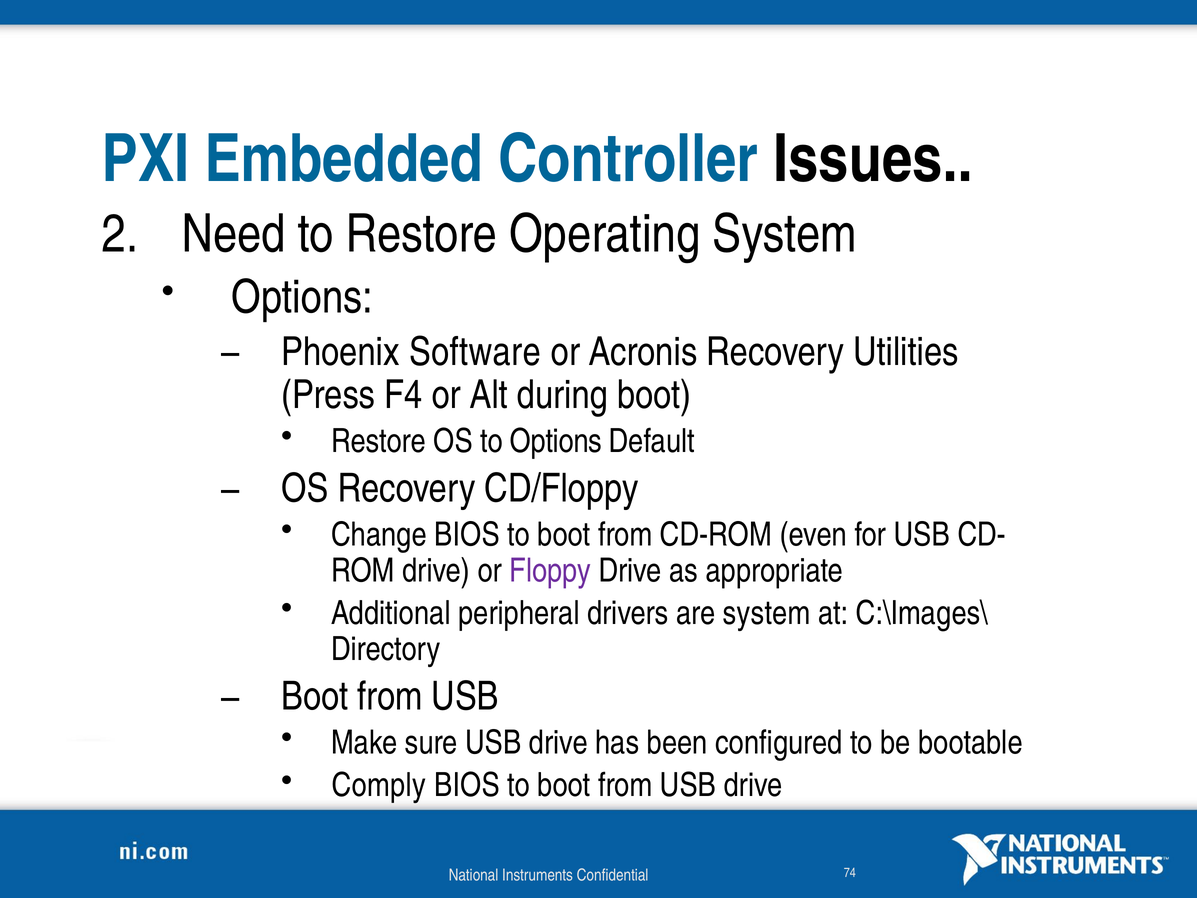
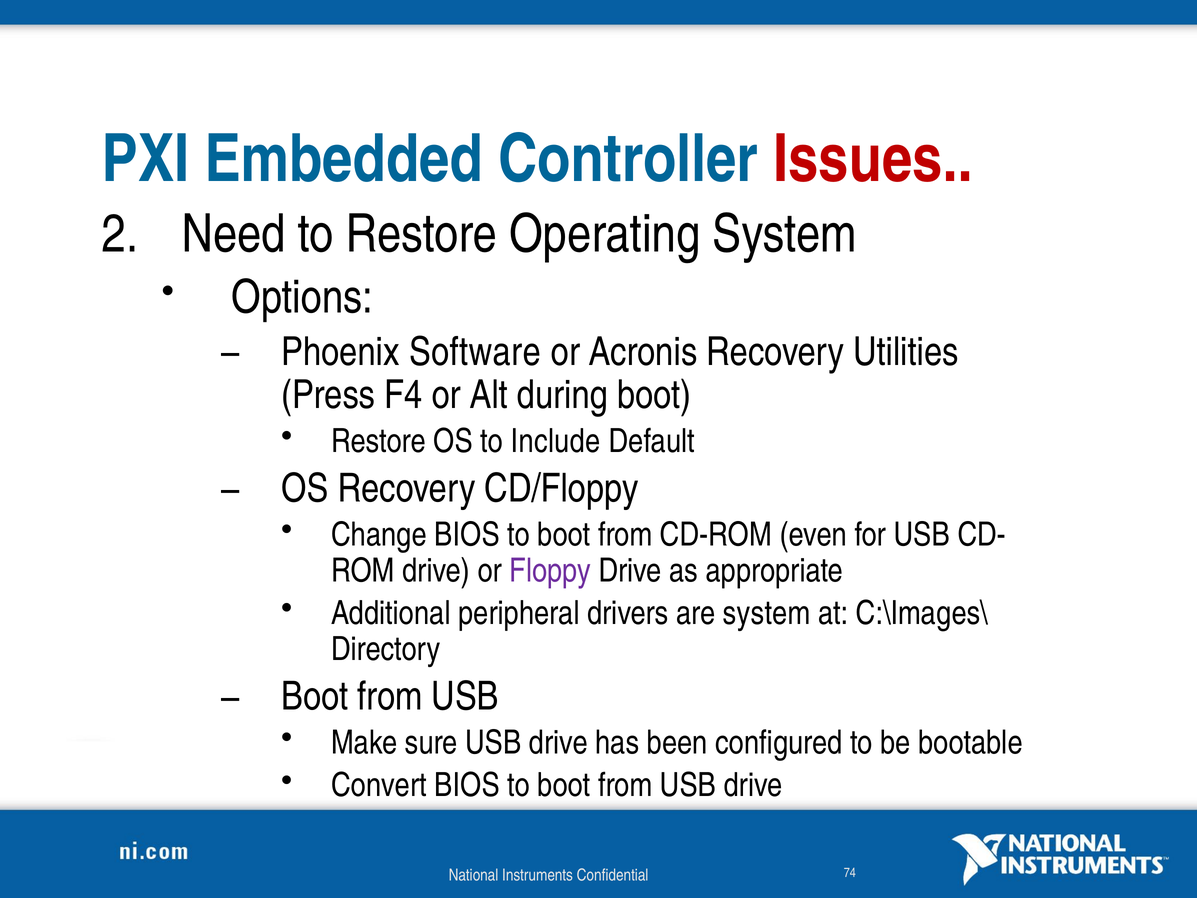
Issues colour: black -> red (873, 159)
to Options: Options -> Include (556, 441)
Comply: Comply -> Convert (379, 785)
